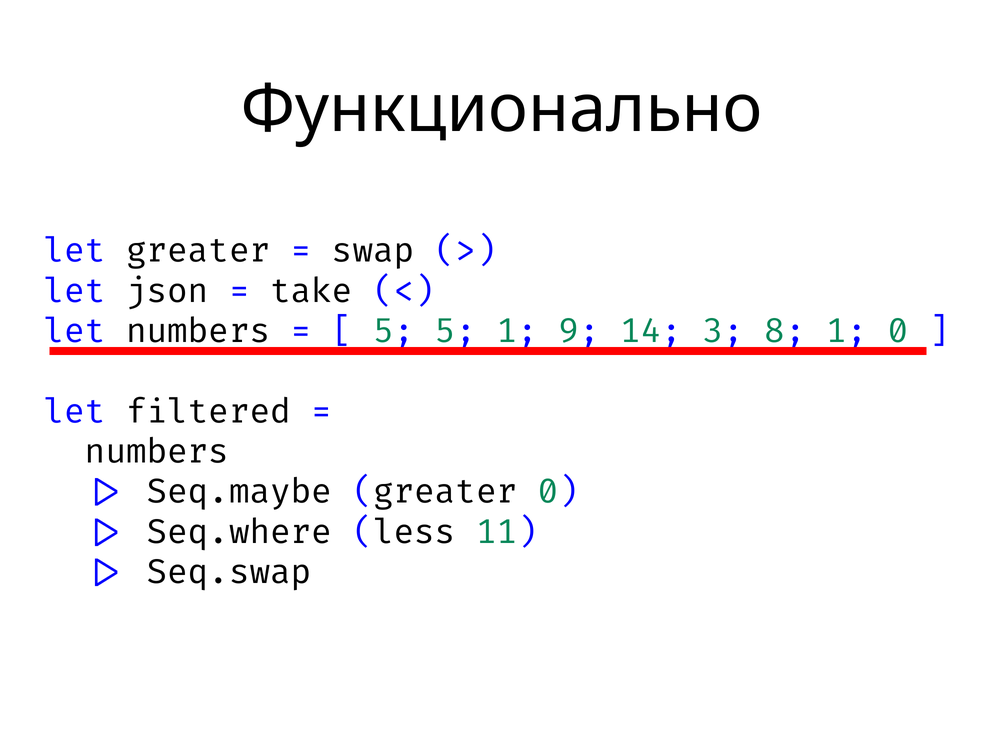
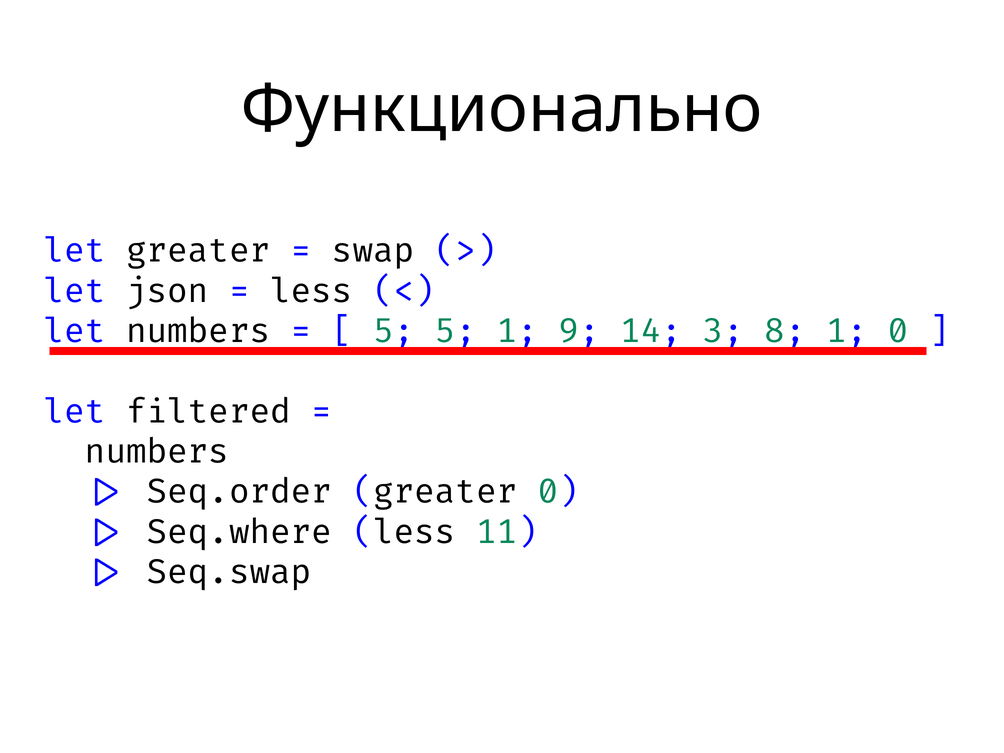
take: take -> less (311, 291)
Seq.maybe: Seq.maybe -> Seq.order (239, 492)
